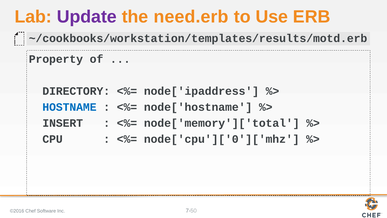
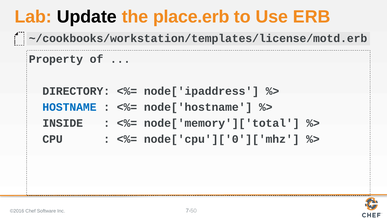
Update colour: purple -> black (87, 17)
need.erb: need.erb -> place.erb (191, 17)
~/cookbooks/workstation/templates/results/motd.erb: ~/cookbooks/workstation/templates/results/motd.erb -> ~/cookbooks/workstation/templates/license/motd.erb (198, 38)
INSERT: INSERT -> INSIDE (63, 123)
